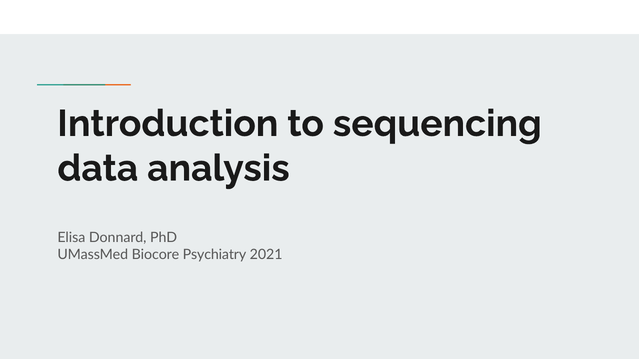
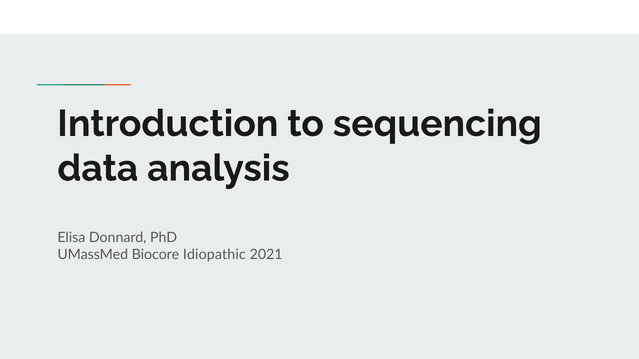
Psychiatry: Psychiatry -> Idiopathic (214, 255)
